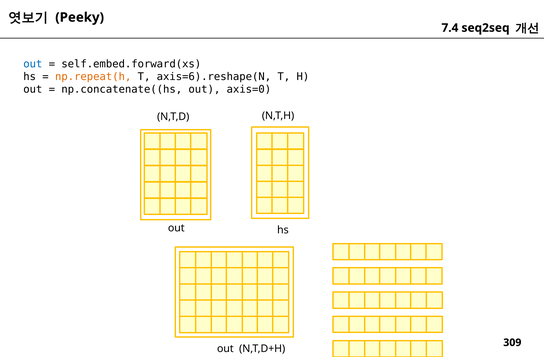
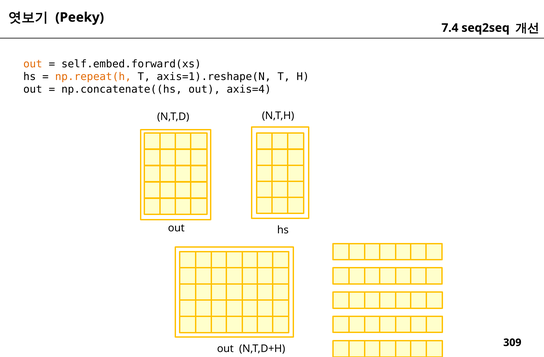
out colour: blue -> orange (33, 64)
axis=6).reshape(N: axis=6).reshape(N -> axis=1).reshape(N (214, 77)
axis=0: axis=0 -> axis=4 (249, 90)
